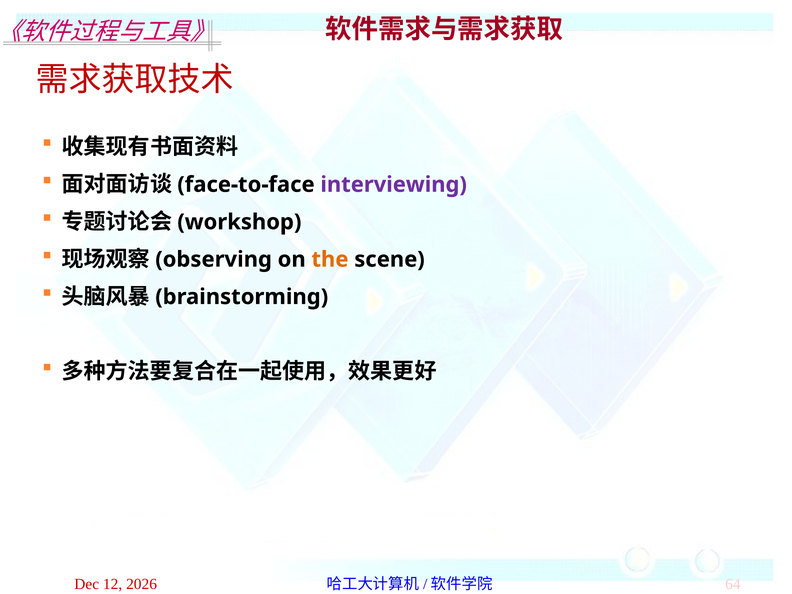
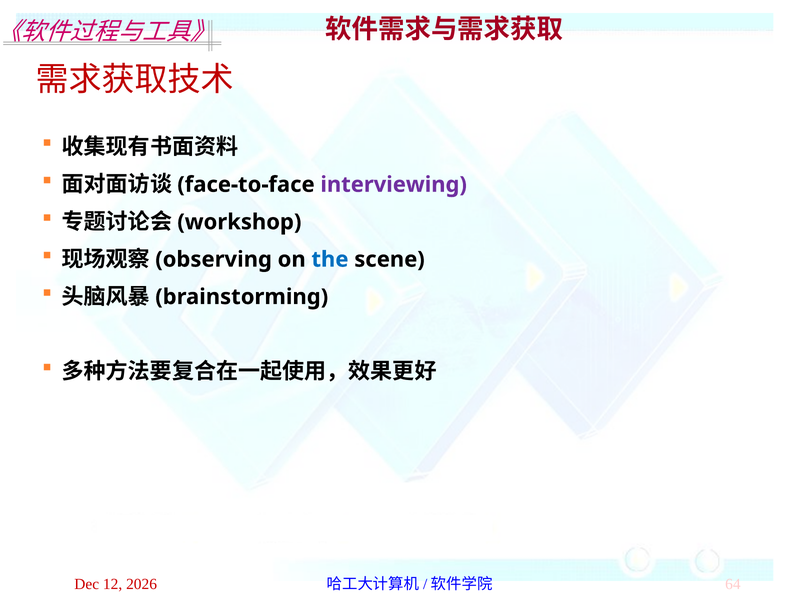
the colour: orange -> blue (330, 259)
